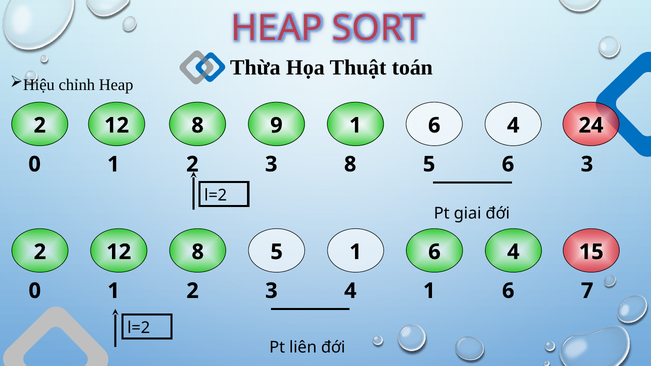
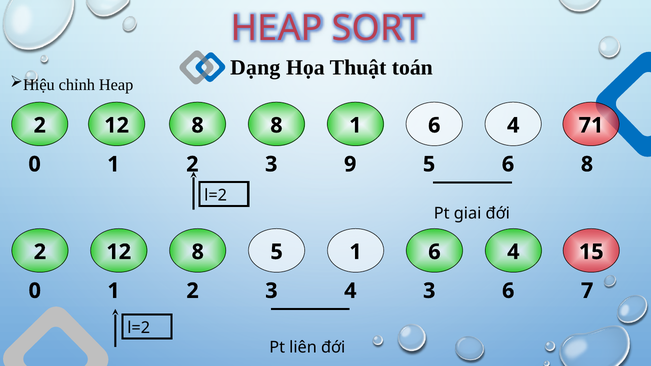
Thừa: Thừa -> Dạng (255, 67)
8 9: 9 -> 8 (276, 125)
24: 24 -> 71 (591, 125)
3 8: 8 -> 9 (350, 164)
6 3: 3 -> 8 (587, 164)
4 1: 1 -> 3 (429, 291)
